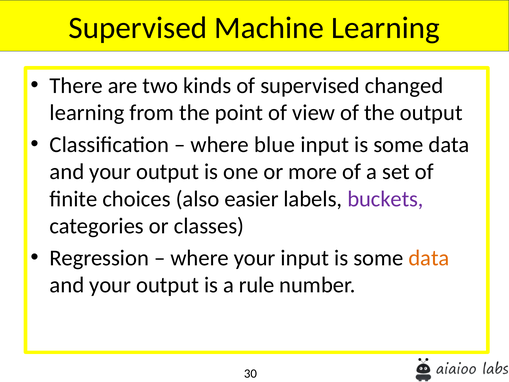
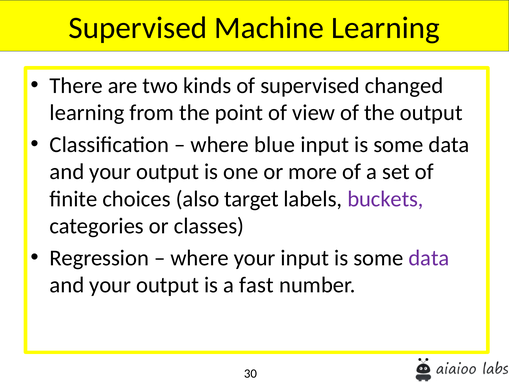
easier: easier -> target (252, 199)
data colour: orange -> purple (429, 258)
rule: rule -> fast (256, 285)
